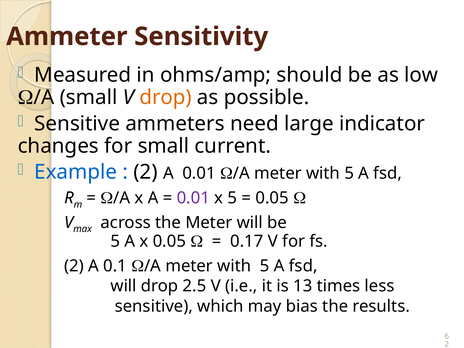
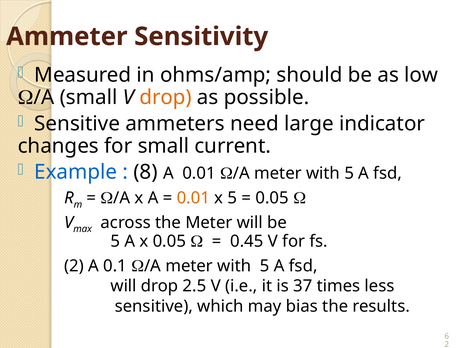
2: 2 -> 8 (146, 172)
0.01 colour: purple -> orange (193, 198)
0.17: 0.17 -> 0.45 (247, 241)
13: 13 -> 37 (303, 286)
